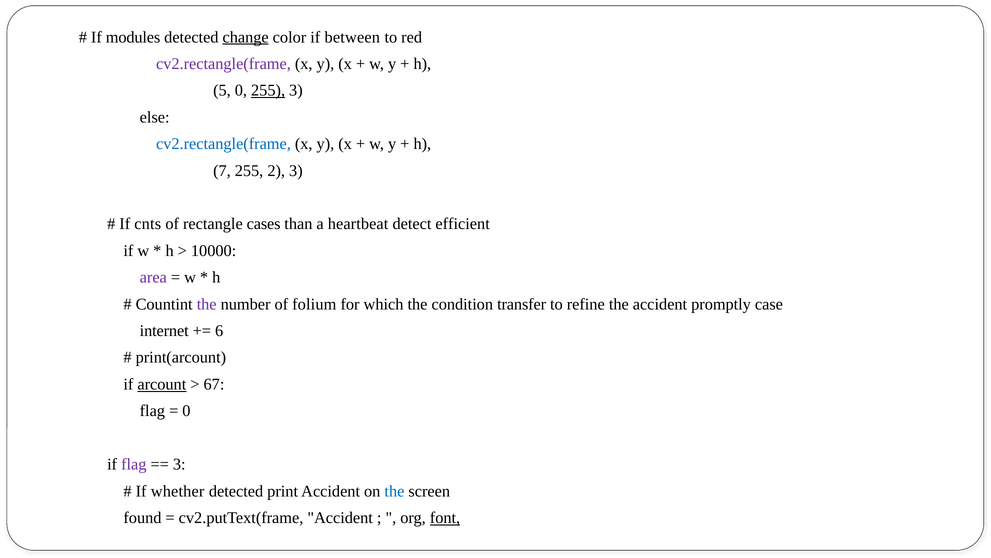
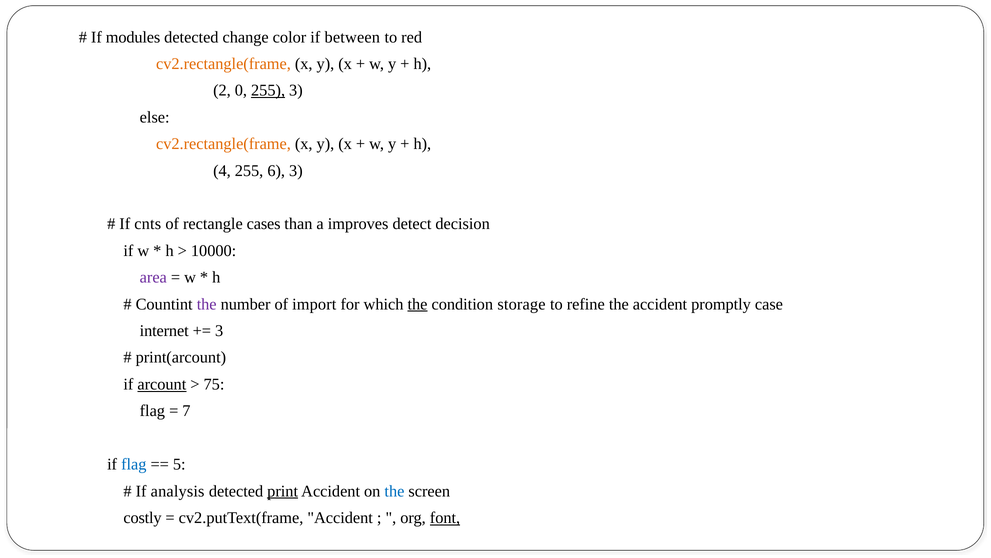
change underline: present -> none (246, 37)
cv2.rectangle(frame colour: purple -> orange (223, 64)
5: 5 -> 2 (222, 90)
cv2.rectangle(frame colour: blue -> orange (223, 144)
7: 7 -> 4 (222, 170)
2: 2 -> 6 (276, 170)
heartbeat: heartbeat -> improves (358, 224)
efficient: efficient -> decision (463, 224)
folium: folium -> import (314, 304)
the underline: none -> present (417, 304)
transfer: transfer -> storage (521, 304)
6: 6 -> 3 (219, 331)
67: 67 -> 75 (214, 384)
0: 0 -> 7 (186, 411)
flag colour: purple -> blue (134, 464)
3: 3 -> 5 (179, 464)
whether: whether -> analysis (178, 491)
print underline: none -> present (283, 491)
found: found -> costly (143, 517)
